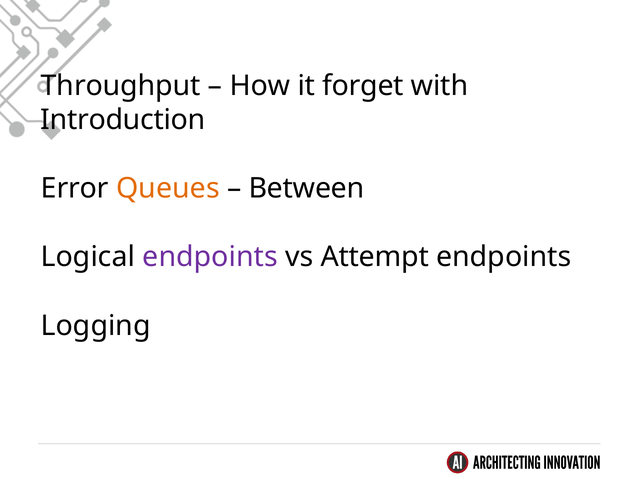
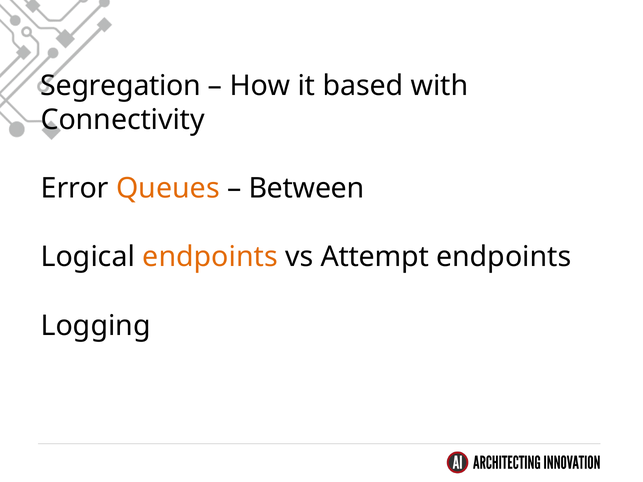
Throughput: Throughput -> Segregation (121, 86)
forget: forget -> based (363, 86)
Introduction: Introduction -> Connectivity (123, 120)
endpoints colour: purple -> orange (210, 257)
